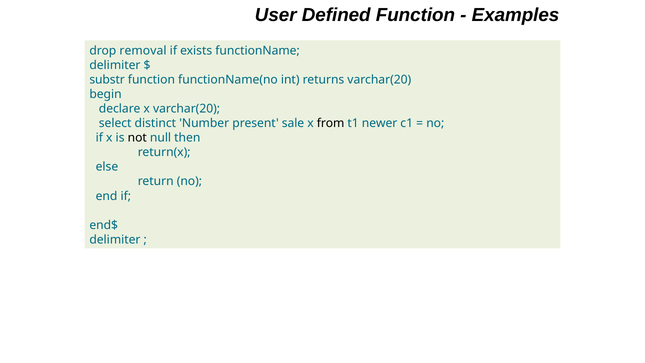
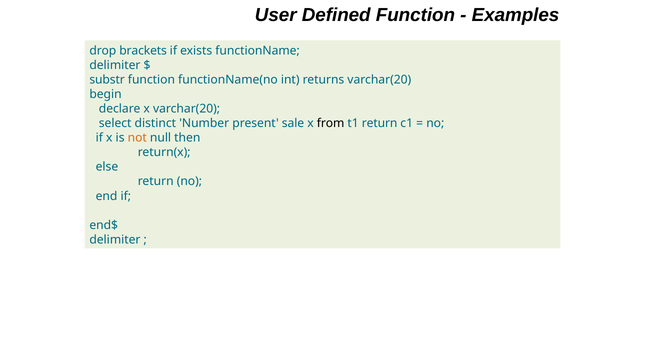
removal: removal -> brackets (143, 51)
t1 newer: newer -> return (380, 123)
not colour: black -> orange (137, 138)
